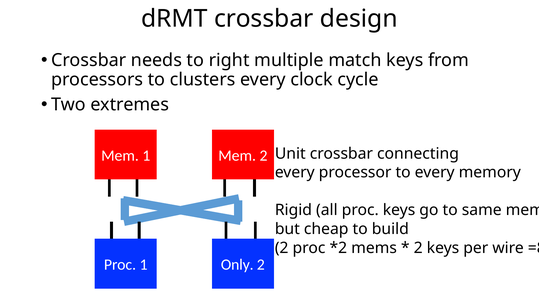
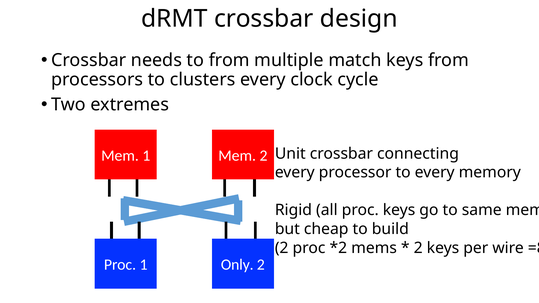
to right: right -> from (229, 60)
